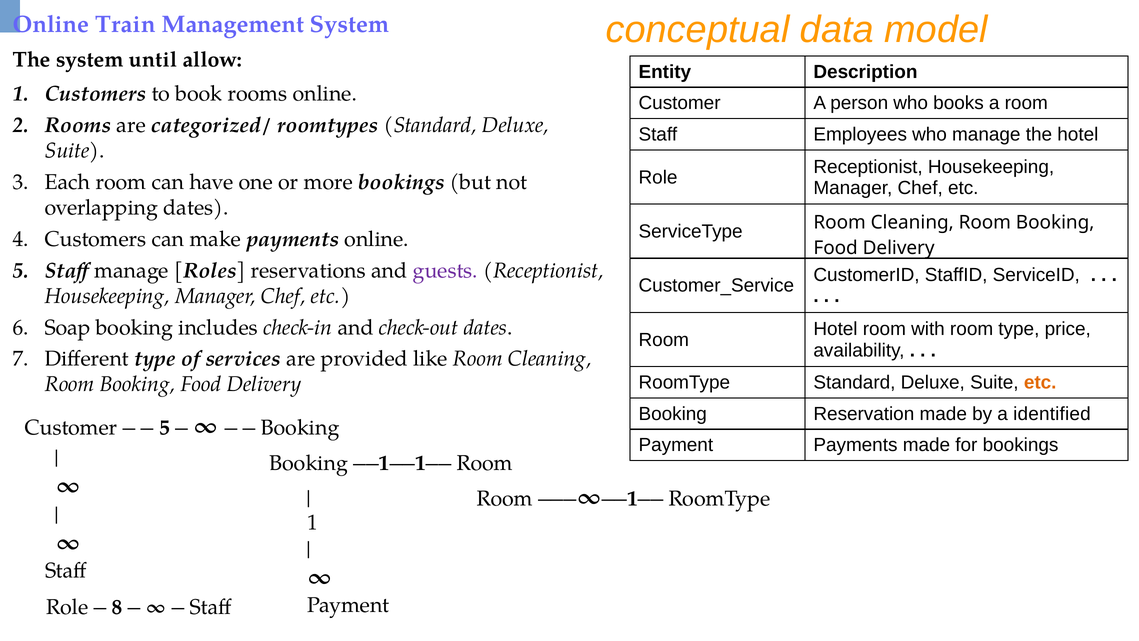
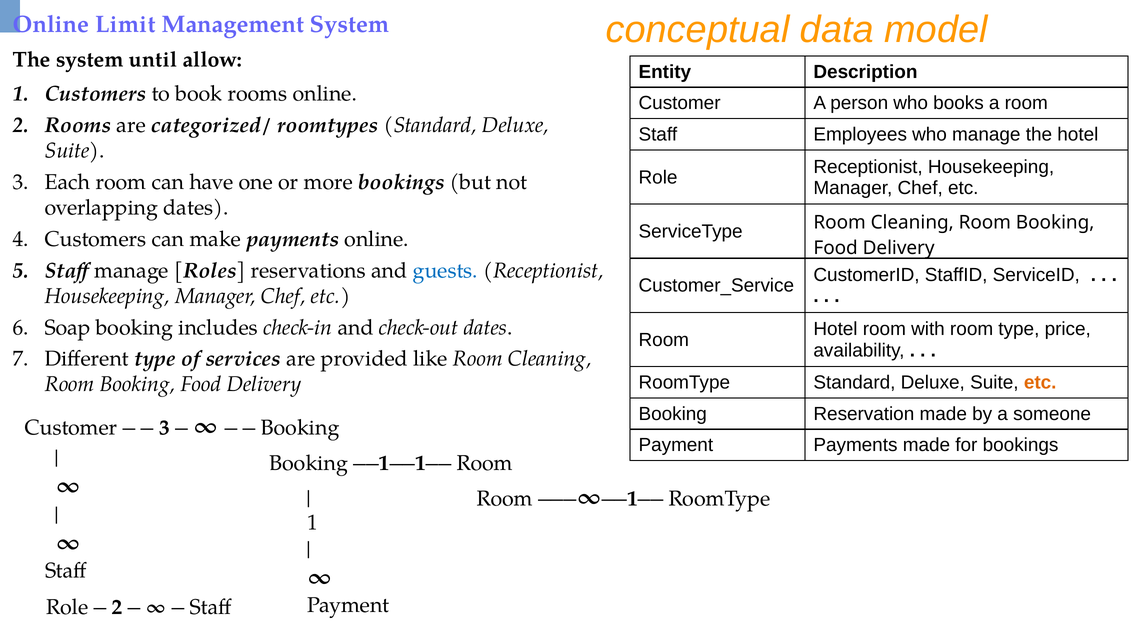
Train: Train -> Limit (125, 24)
guests colour: purple -> blue (445, 270)
identified: identified -> someone (1052, 414)
5: 5 -> 3 (164, 428)
8: 8 -> 2 (117, 607)
